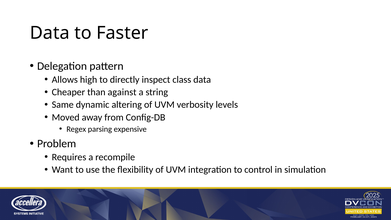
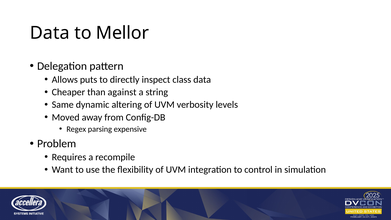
Faster: Faster -> Mellor (122, 33)
high: high -> puts (89, 80)
